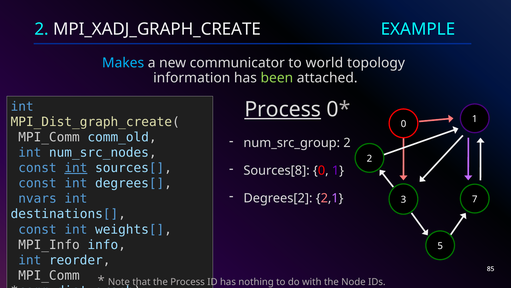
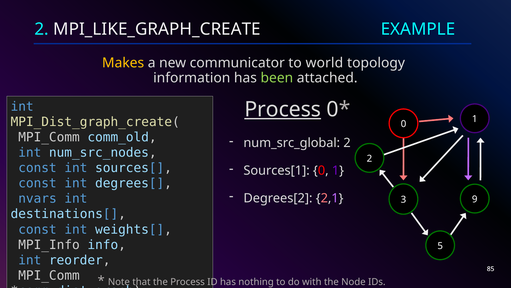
MPI_XADJ_GRAPH_CREATE: MPI_XADJ_GRAPH_CREATE -> MPI_LIKE_GRAPH_CREATE (157, 29)
Makes colour: light blue -> yellow (123, 63)
num_src_group: num_src_group -> num_src_global (292, 143)
int underline: present -> none (76, 168)
Sources[8: Sources[8 -> Sources[1 (277, 170)
7: 7 -> 9 (475, 199)
